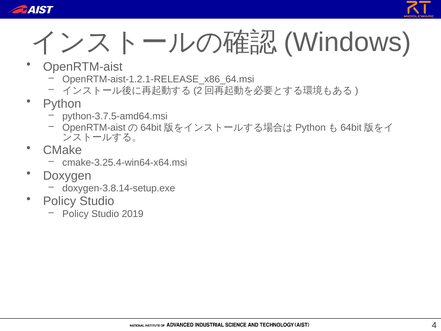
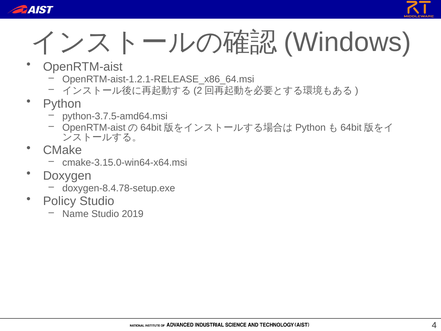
cmake-3.25.4-win64-x64.msi: cmake-3.25.4-win64-x64.msi -> cmake-3.15.0-win64-x64.msi (125, 163)
doxygen-3.8.14-setup.exe: doxygen-3.8.14-setup.exe -> doxygen-8.4.78-setup.exe (119, 188)
Policy: Policy -> Name (75, 214)
